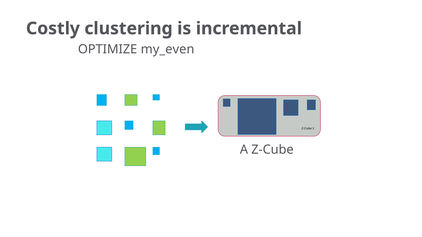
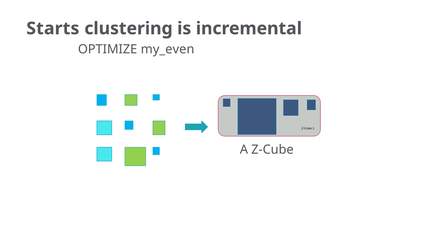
Costly: Costly -> Starts (53, 29)
